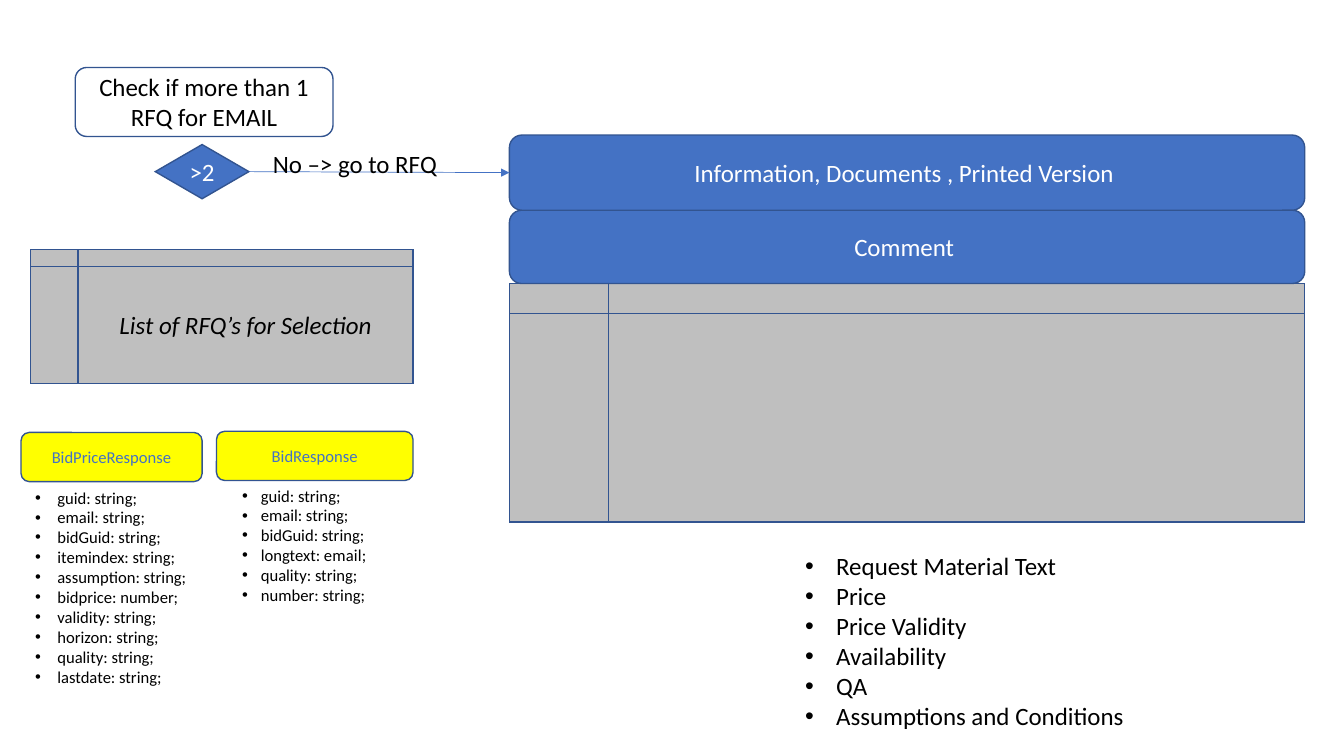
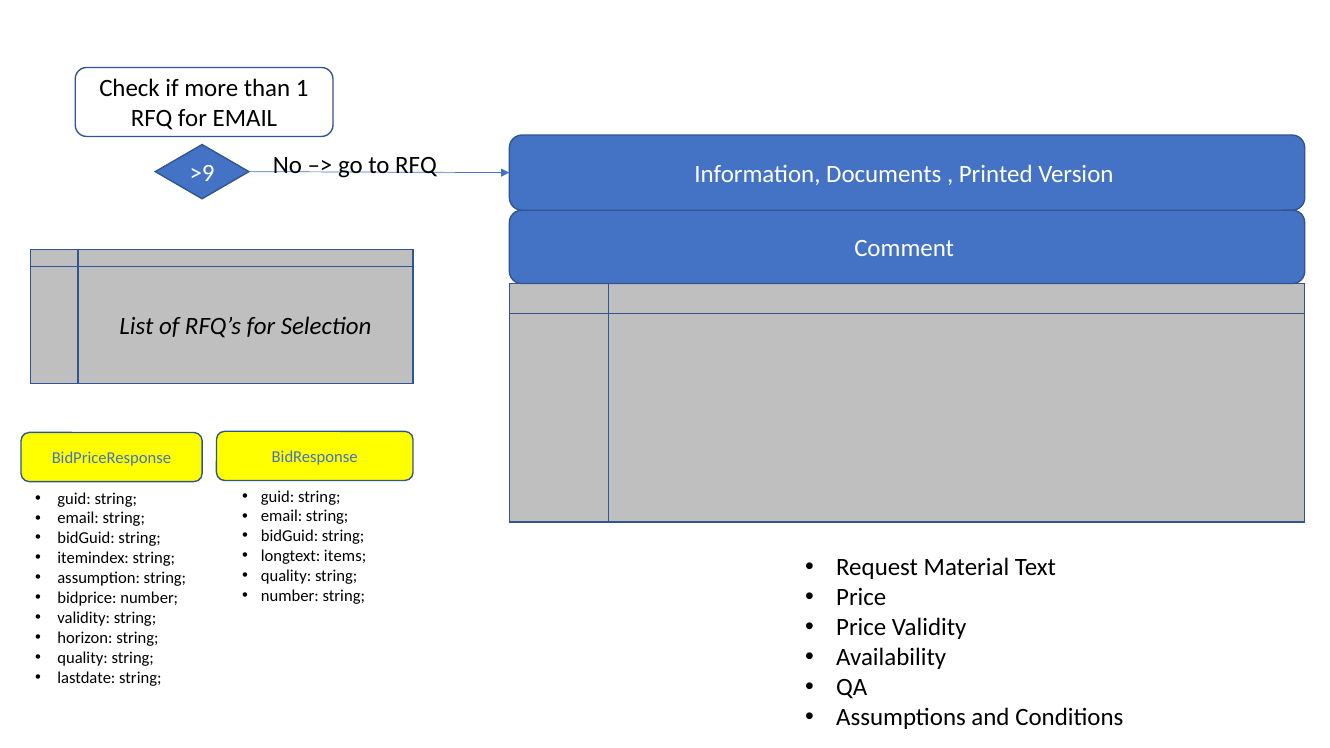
>2: >2 -> >9 (202, 173)
longtext email: email -> items (345, 556)
